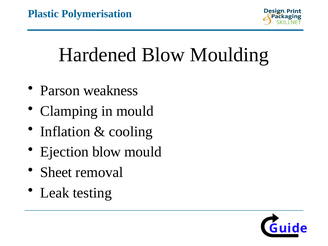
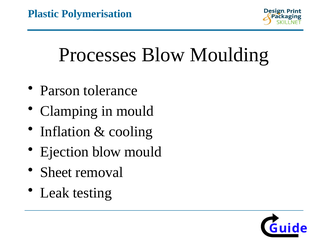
Hardened: Hardened -> Processes (98, 55)
weakness: weakness -> tolerance (111, 91)
